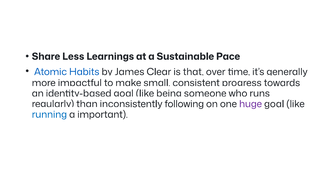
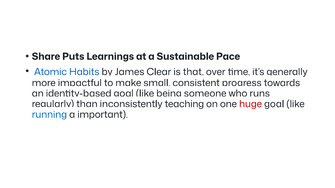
Less: Less -> Puts (73, 57)
following: following -> teaching (184, 104)
huge colour: purple -> red (251, 104)
